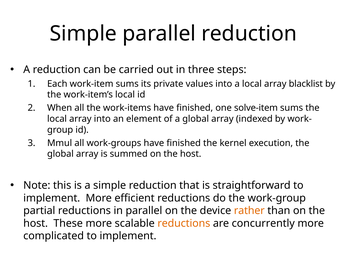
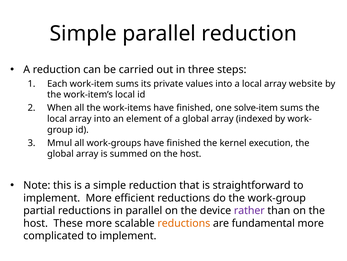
blacklist: blacklist -> website (306, 83)
rather colour: orange -> purple (249, 210)
concurrently: concurrently -> fundamental (263, 223)
